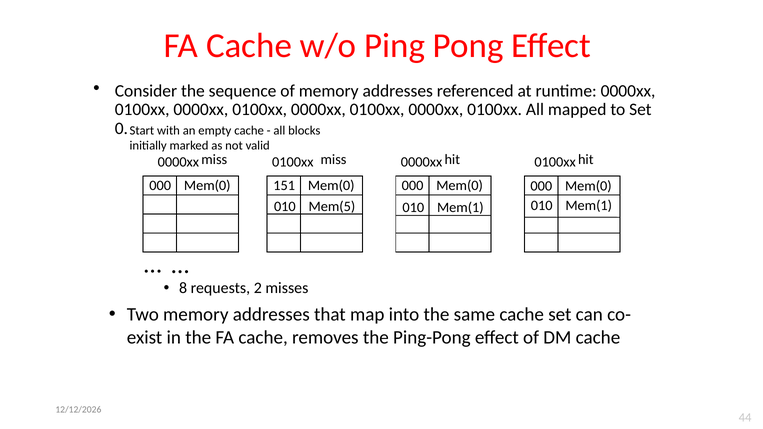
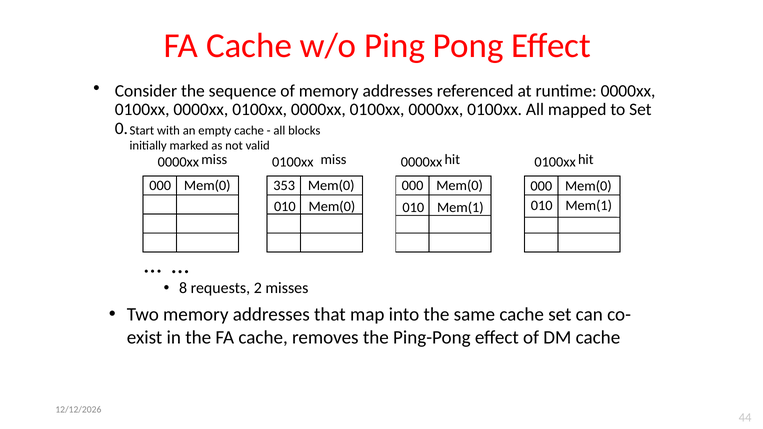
151: 151 -> 353 (284, 185)
010 Mem(5: Mem(5 -> Mem(0 (332, 206)
